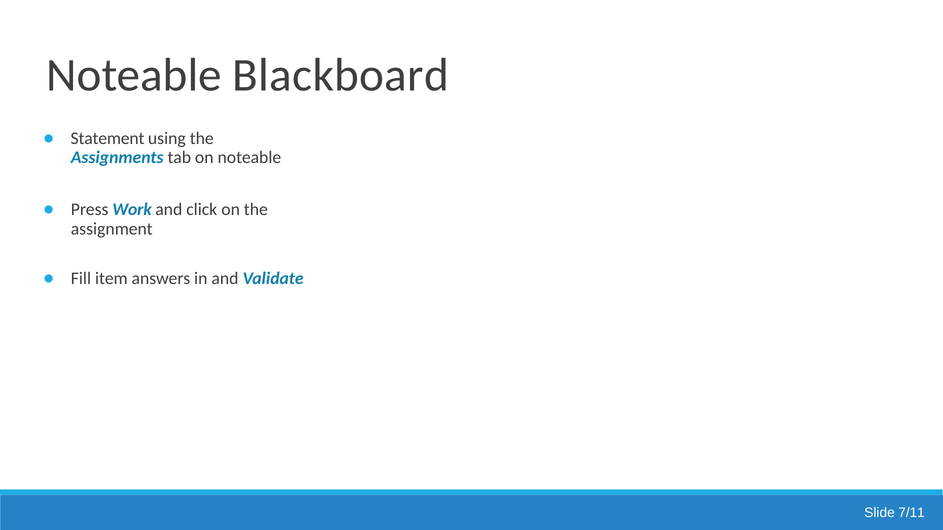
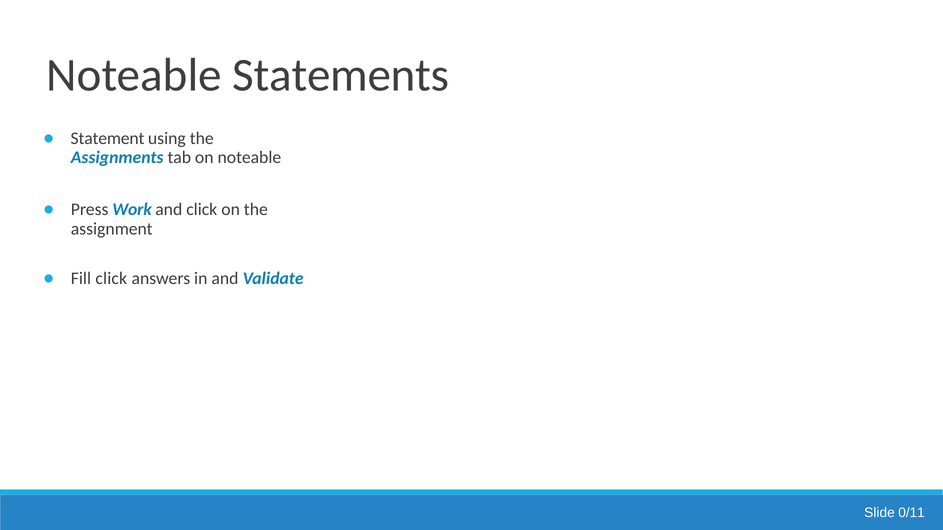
Blackboard: Blackboard -> Statements (341, 75)
Fill item: item -> click (111, 279)
7/11: 7/11 -> 0/11 (912, 513)
